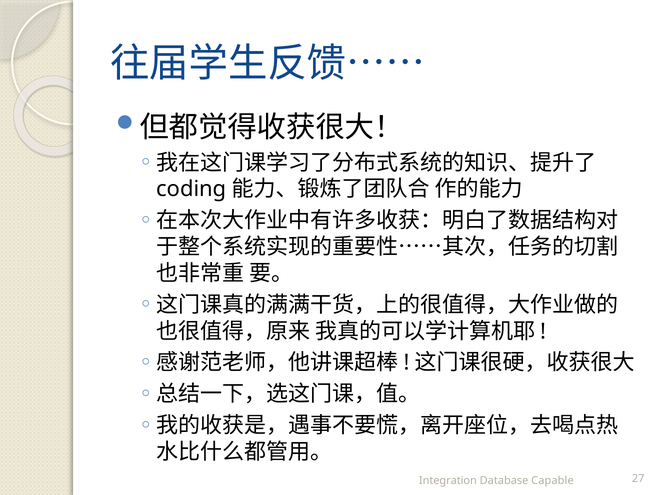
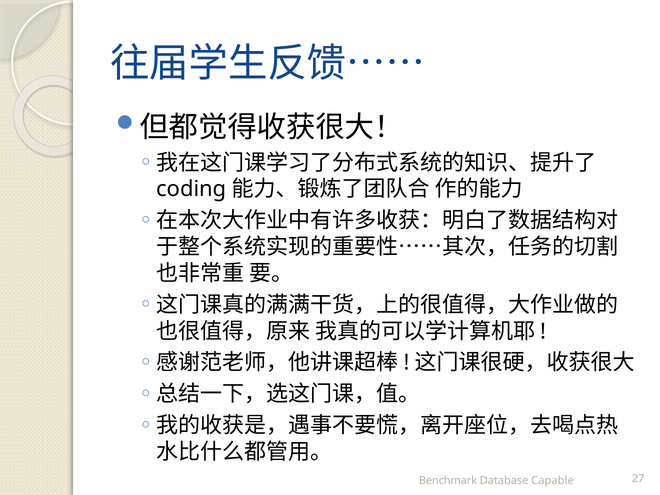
Integration: Integration -> Benchmark (448, 480)
